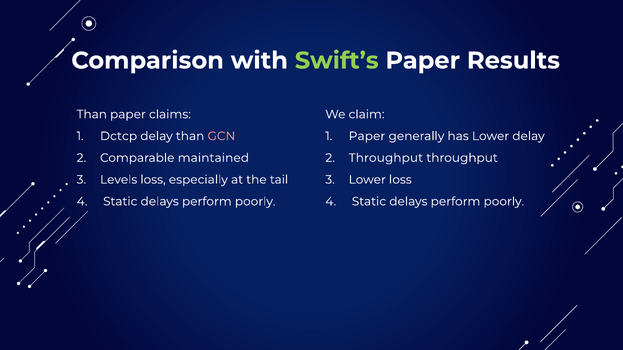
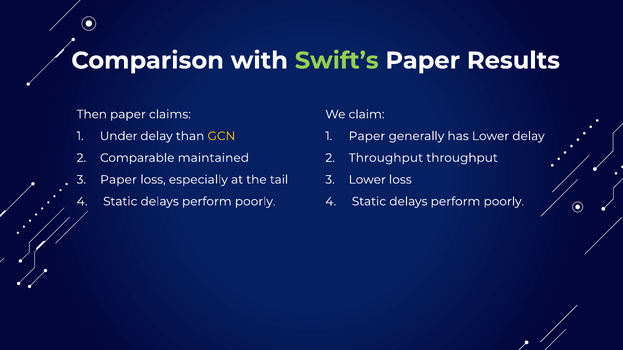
Than: Than -> Then (92, 114)
Dctcp: Dctcp -> Under (119, 136)
GCN colour: pink -> yellow (221, 136)
Levels: Levels -> Paper (119, 180)
